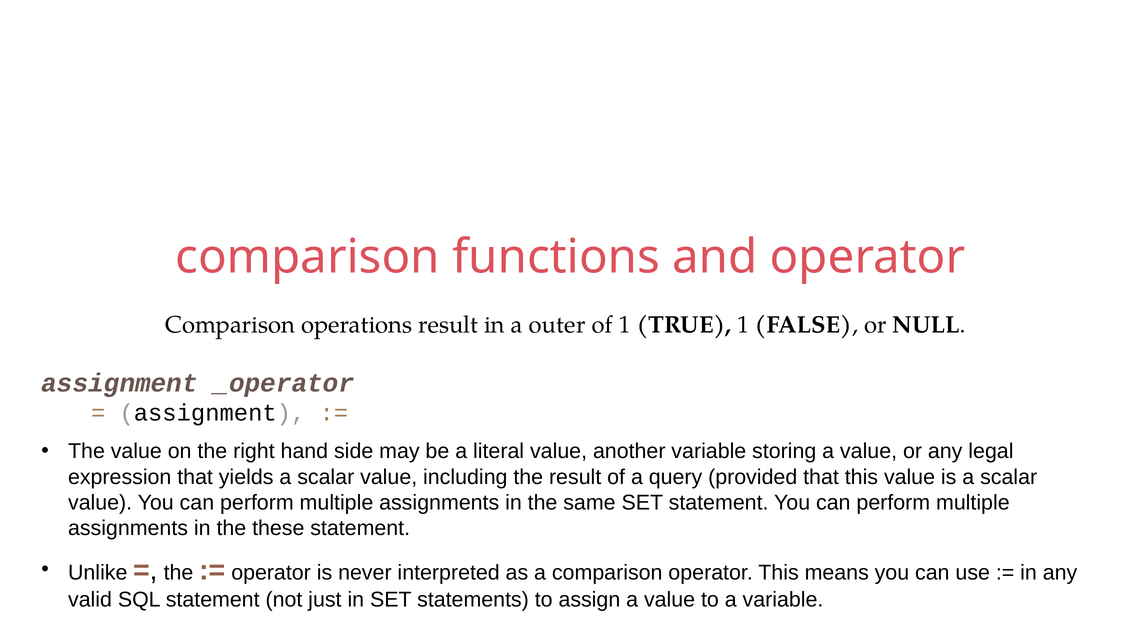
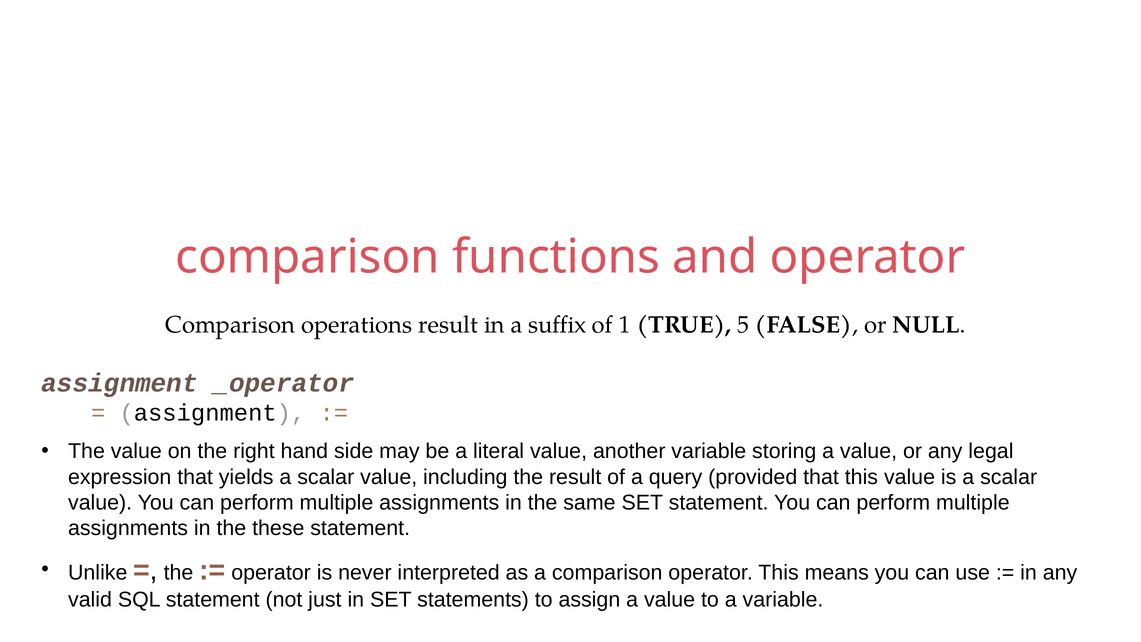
outer: outer -> suffix (557, 325)
TRUE 1: 1 -> 5 (743, 325)
